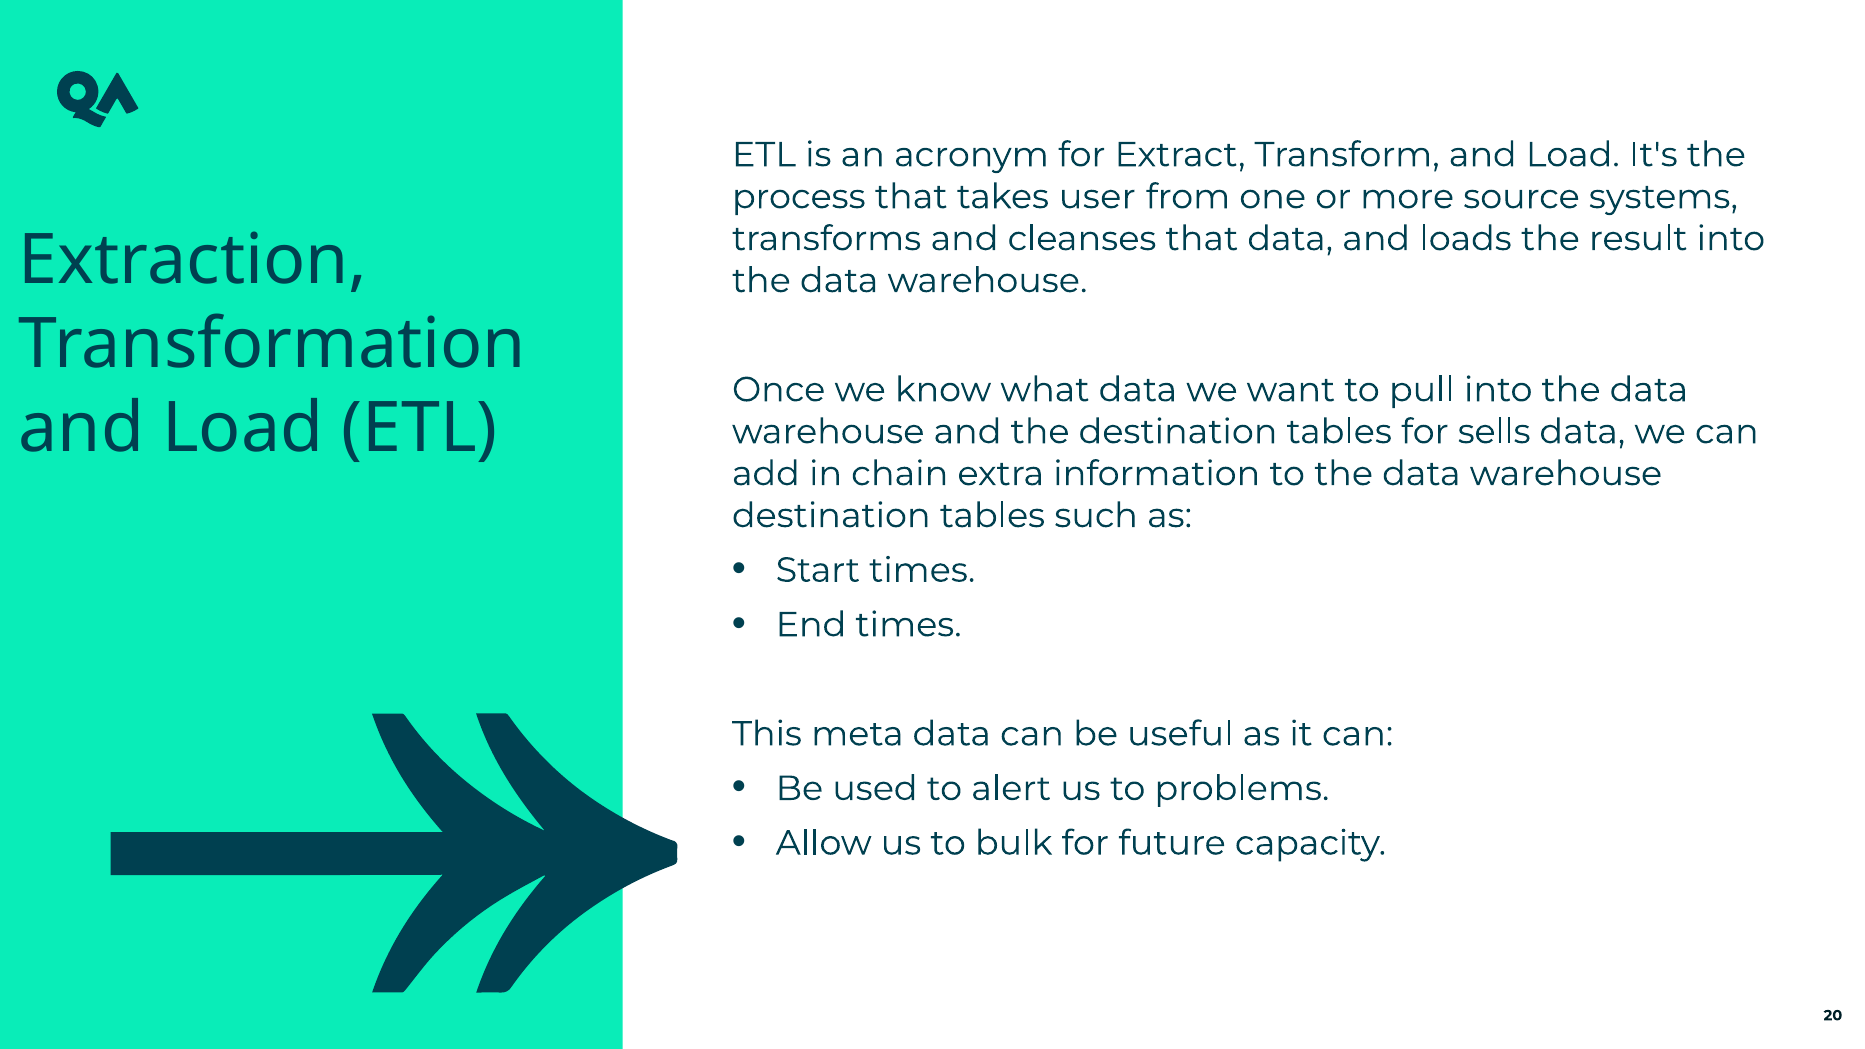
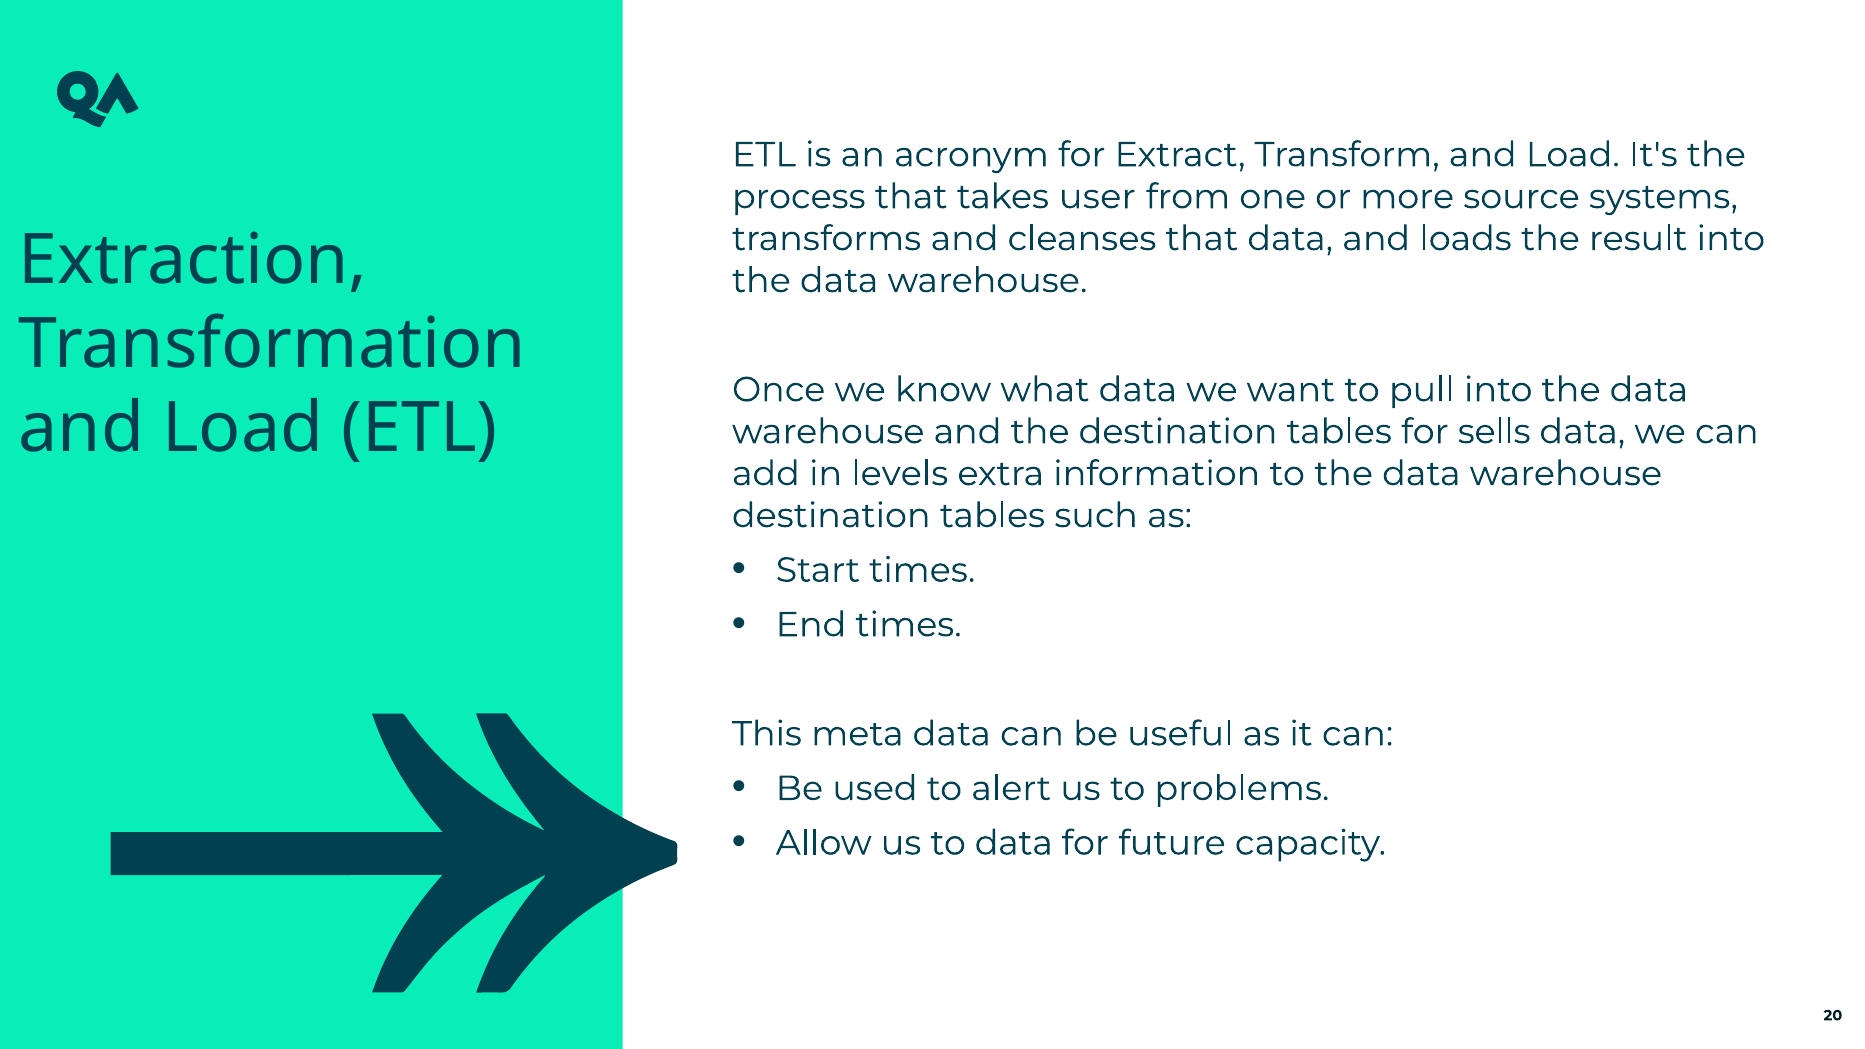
chain: chain -> levels (900, 474)
to bulk: bulk -> data (1014, 843)
